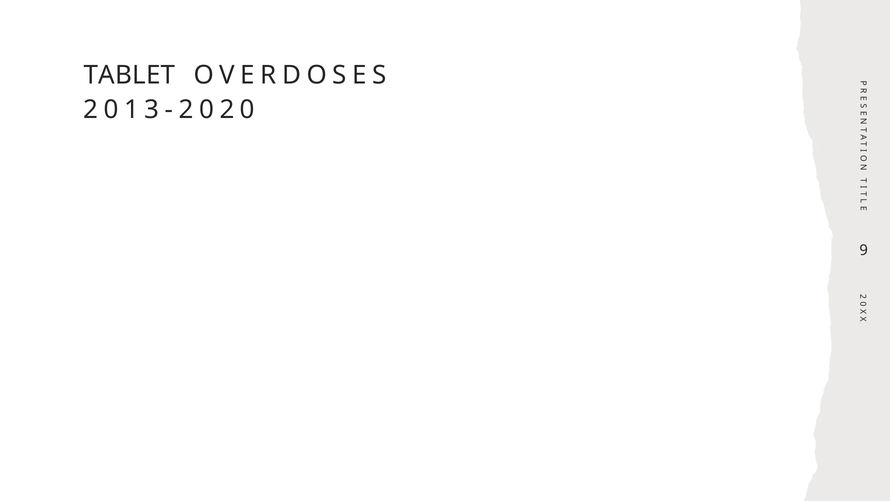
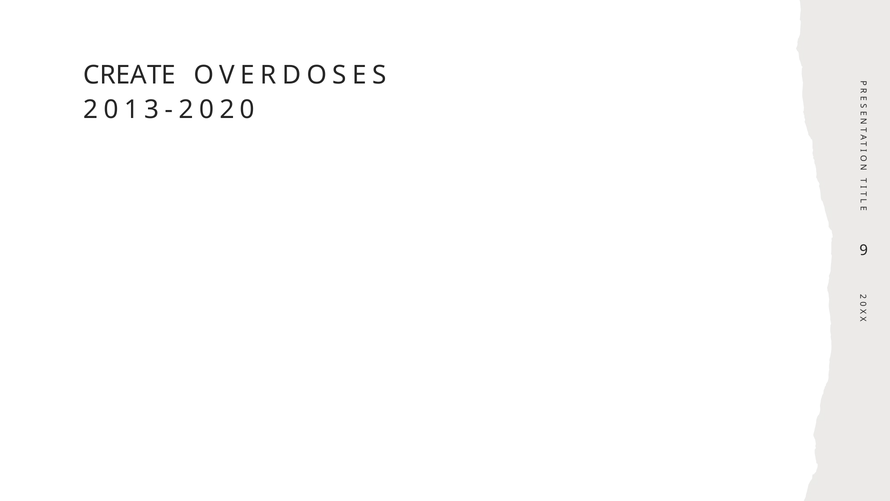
TABLET: TABLET -> CREATE (130, 75)
